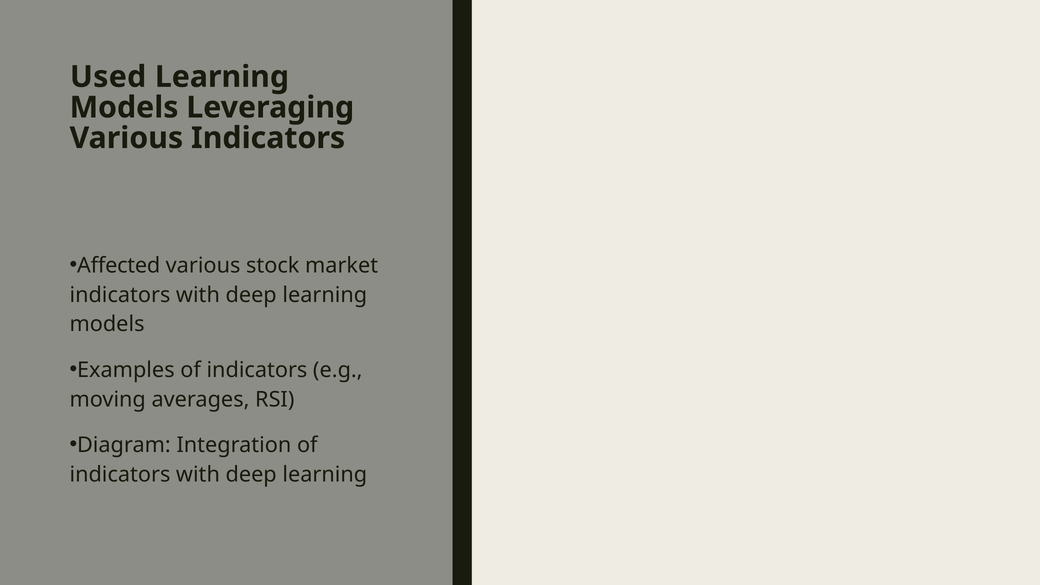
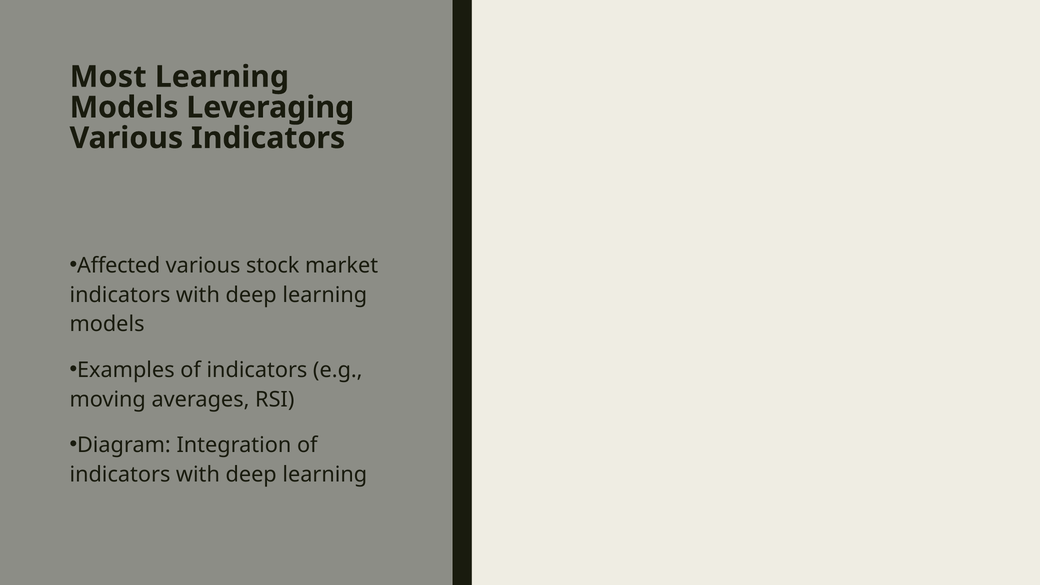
Used: Used -> Most (108, 77)
